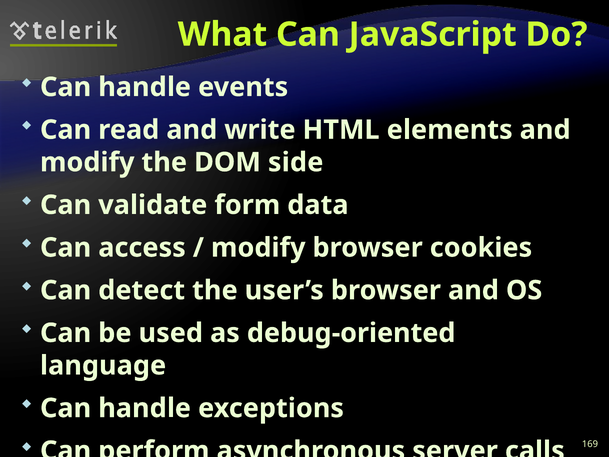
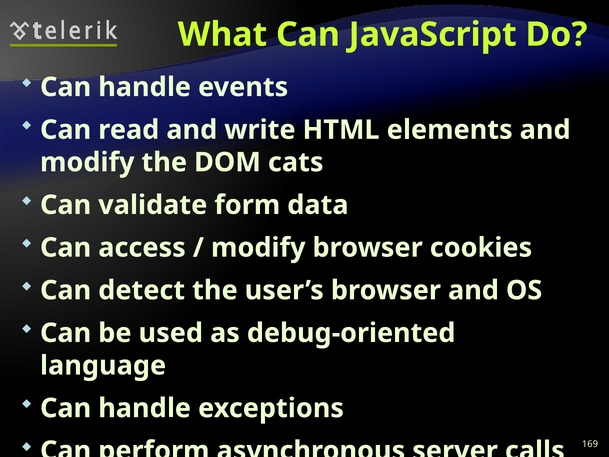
side: side -> cats (296, 162)
